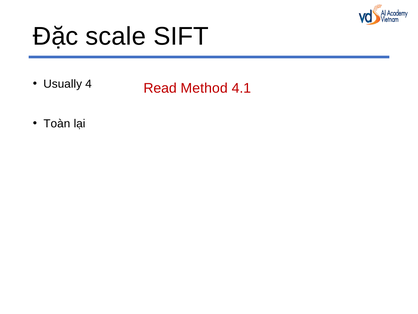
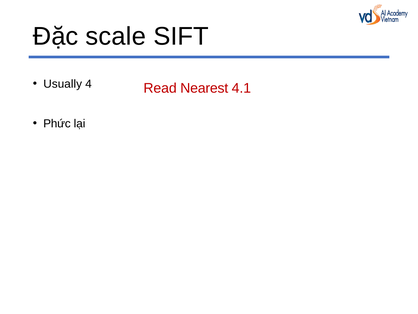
Method: Method -> Nearest (204, 88)
Toàn: Toàn -> Phức (57, 123)
